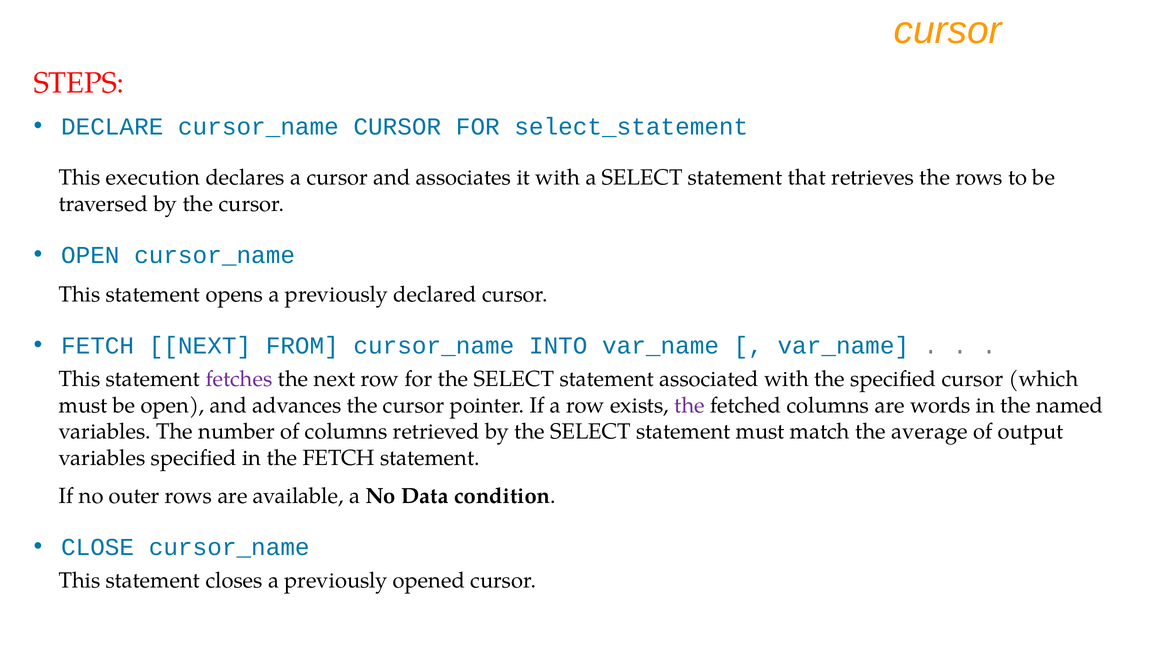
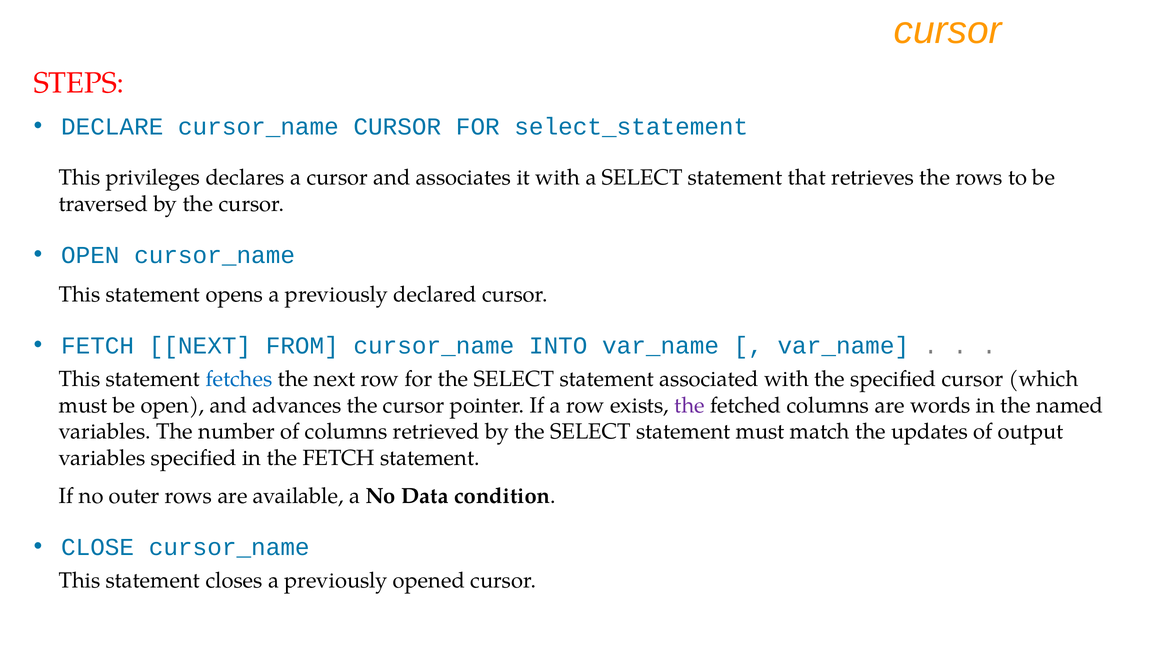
execution: execution -> privileges (153, 177)
fetches colour: purple -> blue (239, 379)
average: average -> updates (930, 431)
